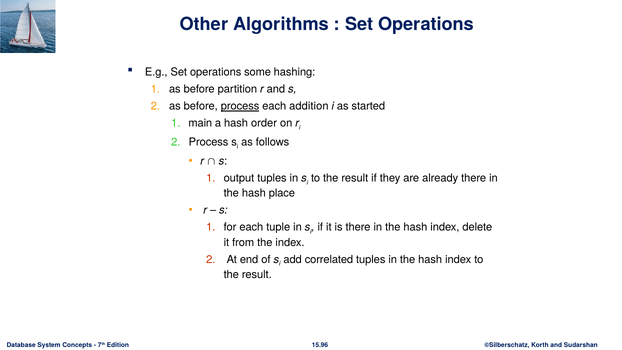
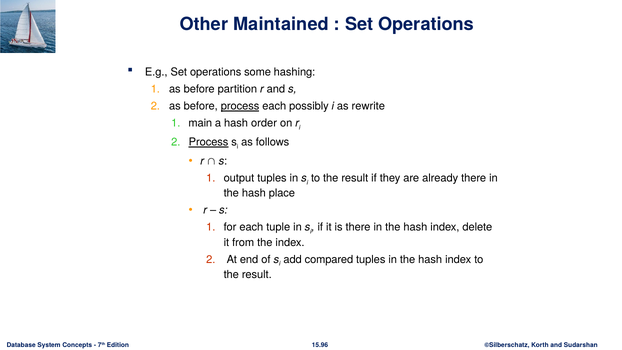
Algorithms: Algorithms -> Maintained (281, 24)
addition: addition -> possibly (309, 106)
started: started -> rewrite (368, 106)
Process underline: none -> present (209, 142)
correlated: correlated -> compared (329, 259)
